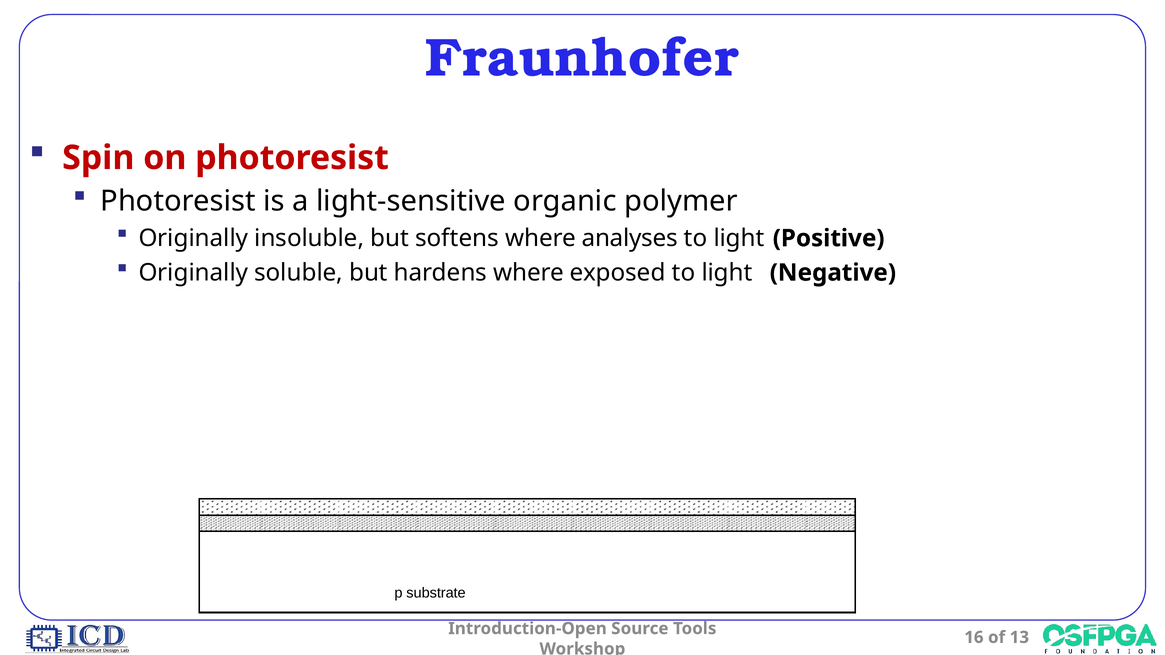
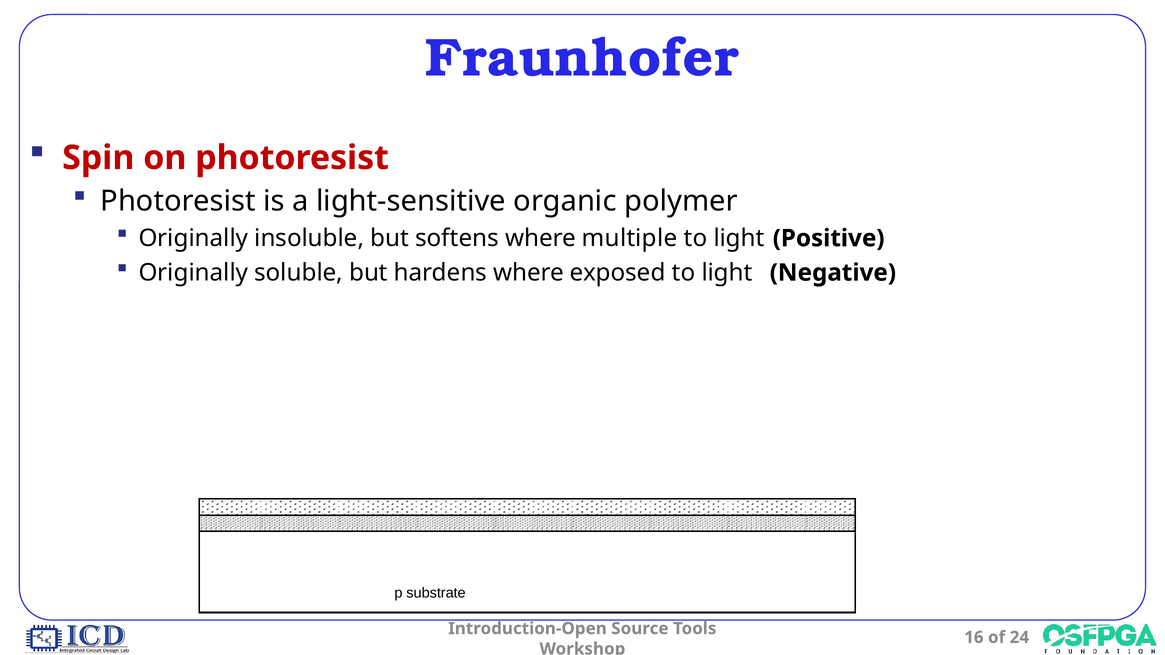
analyses: analyses -> multiple (630, 238)
13: 13 -> 24 (1019, 638)
